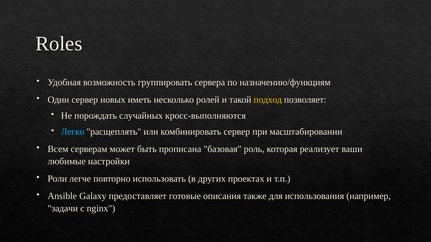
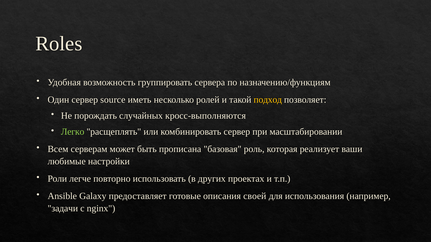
новых: новых -> source (113, 100)
Легко colour: light blue -> light green (73, 132)
также: также -> своей (255, 196)
